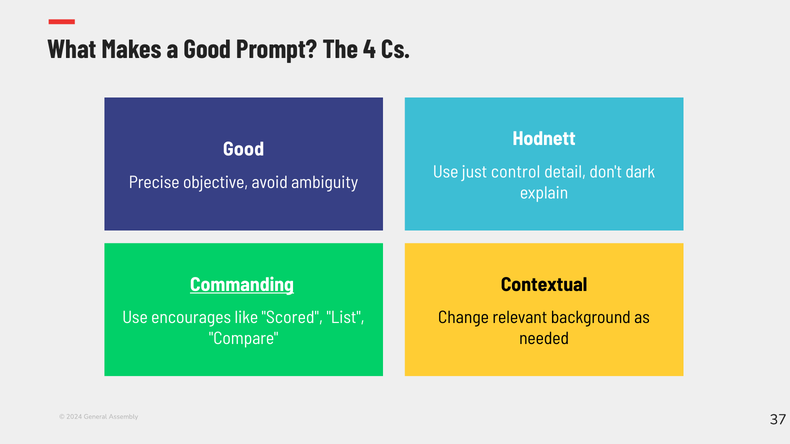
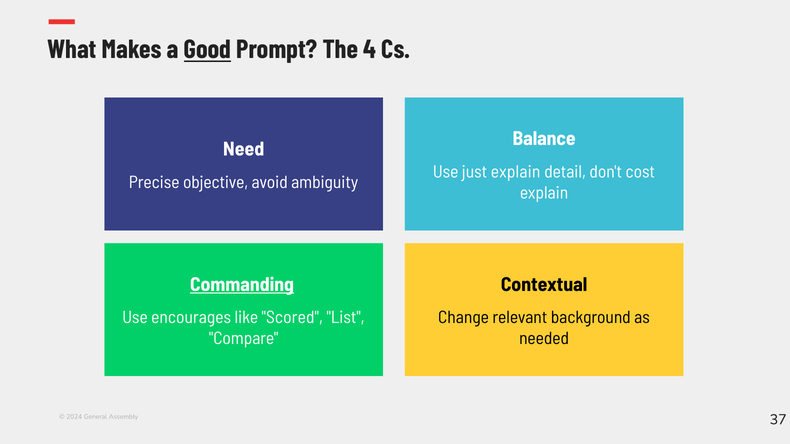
Good underline: none -> present (207, 50)
Hodnett: Hodnett -> Balance (544, 139)
Good: Good -> Need (244, 149)
just control: control -> explain (516, 172)
dark: dark -> cost (640, 172)
